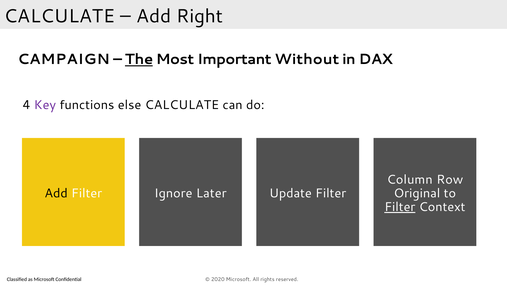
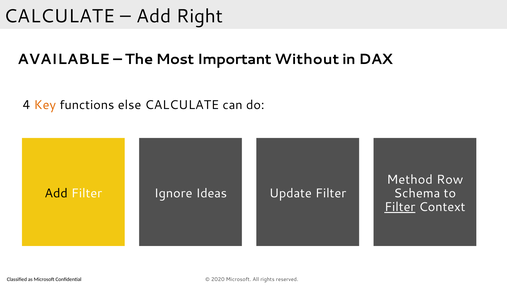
CAMPAIGN: CAMPAIGN -> AVAILABLE (64, 59)
The underline: present -> none (139, 59)
Key colour: purple -> orange (45, 105)
Column: Column -> Method (410, 180)
Later: Later -> Ideas (211, 194)
Original: Original -> Schema (417, 194)
